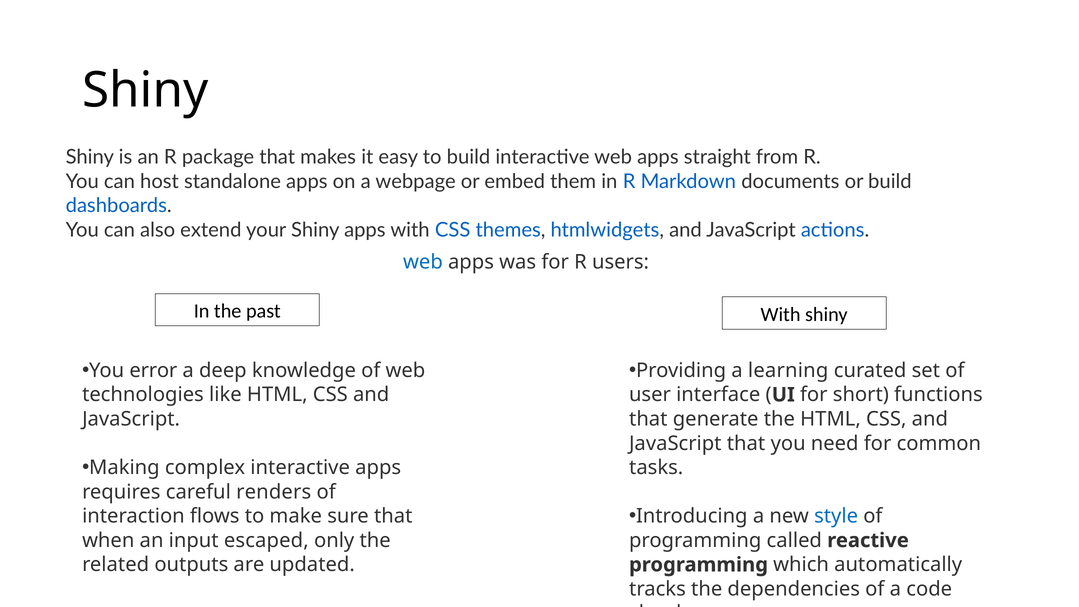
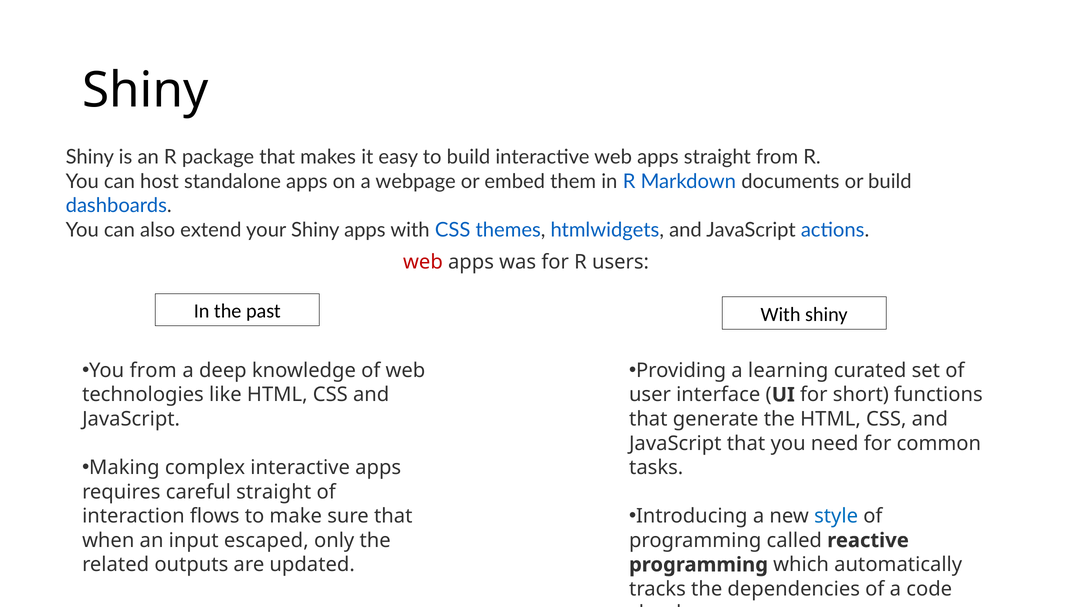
web colour: blue -> red (423, 262)
You error: error -> from (153, 370)
careful renders: renders -> straight (274, 492)
